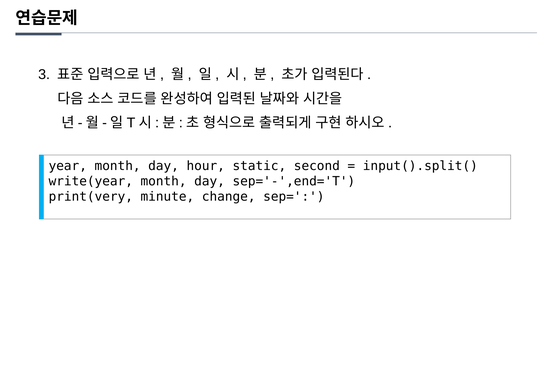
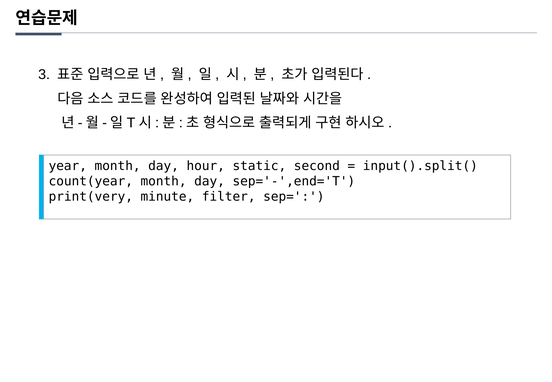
write(year: write(year -> count(year (91, 181)
change: change -> filter (229, 197)
